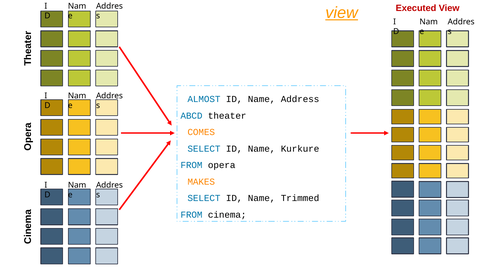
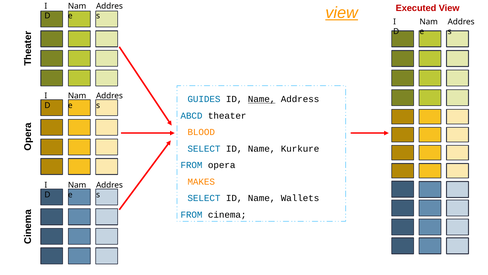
ALMOST: ALMOST -> GUIDES (204, 99)
Name underline: none -> present (262, 99)
COMES: COMES -> BLOOD (201, 132)
Trimmed: Trimmed -> Wallets (300, 198)
